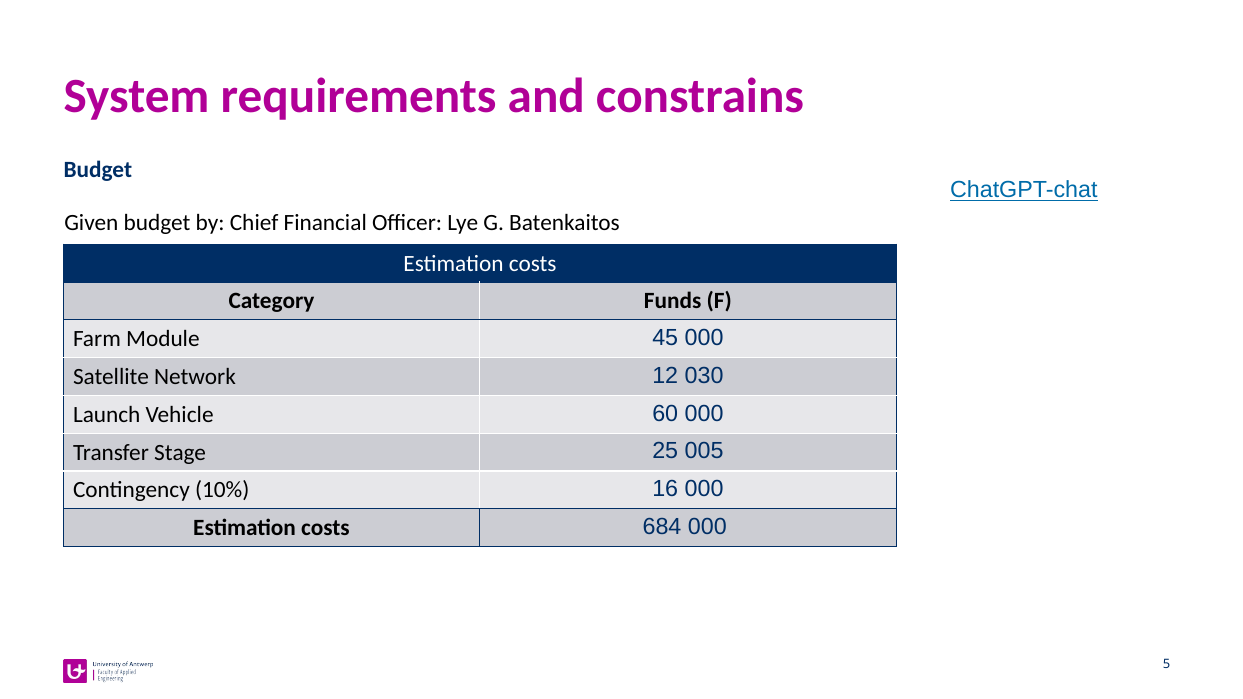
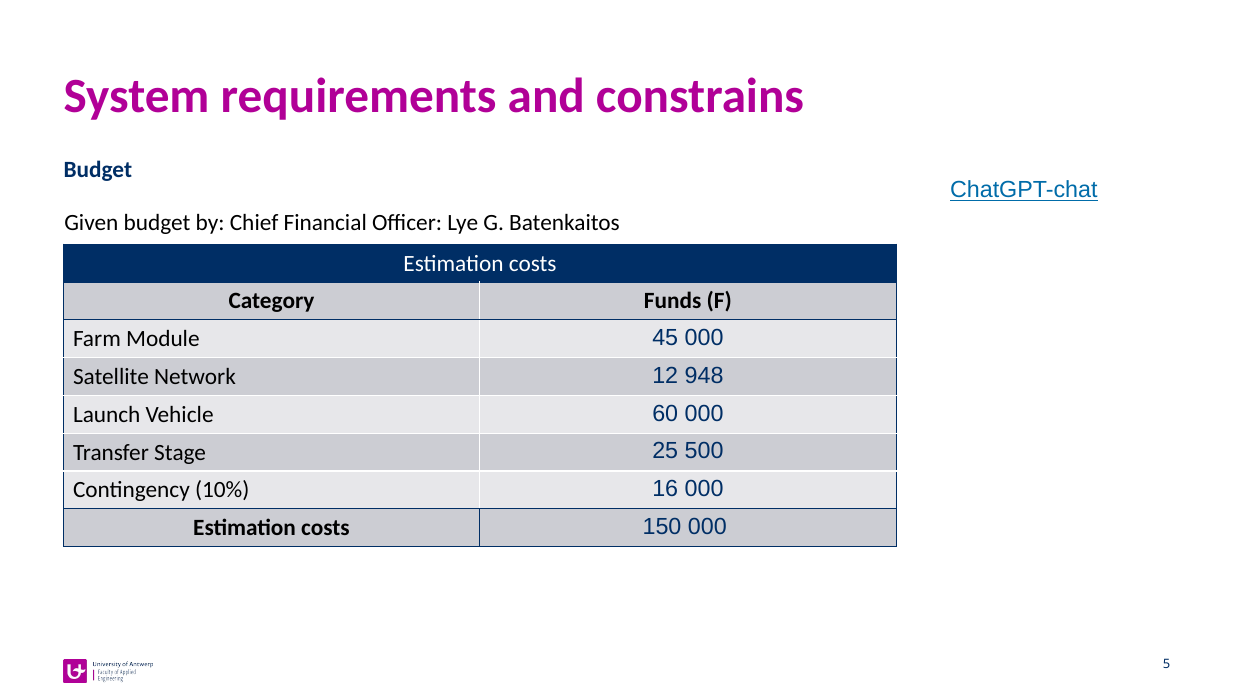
030: 030 -> 948 (704, 376)
005: 005 -> 500 (704, 451)
684: 684 -> 150 (662, 527)
